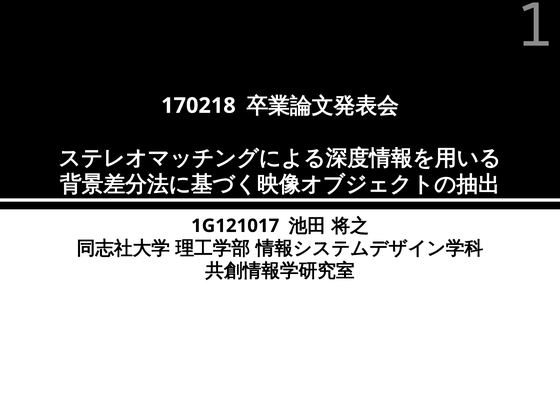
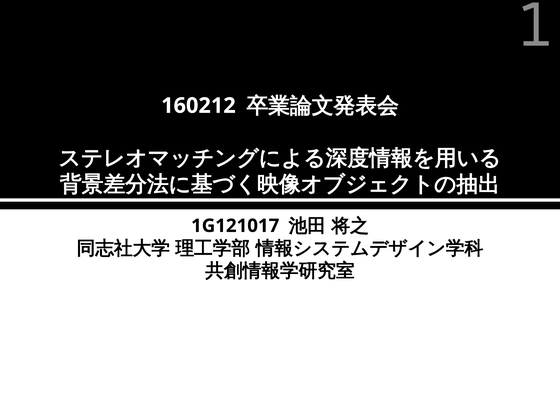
170218: 170218 -> 160212 (198, 106)
